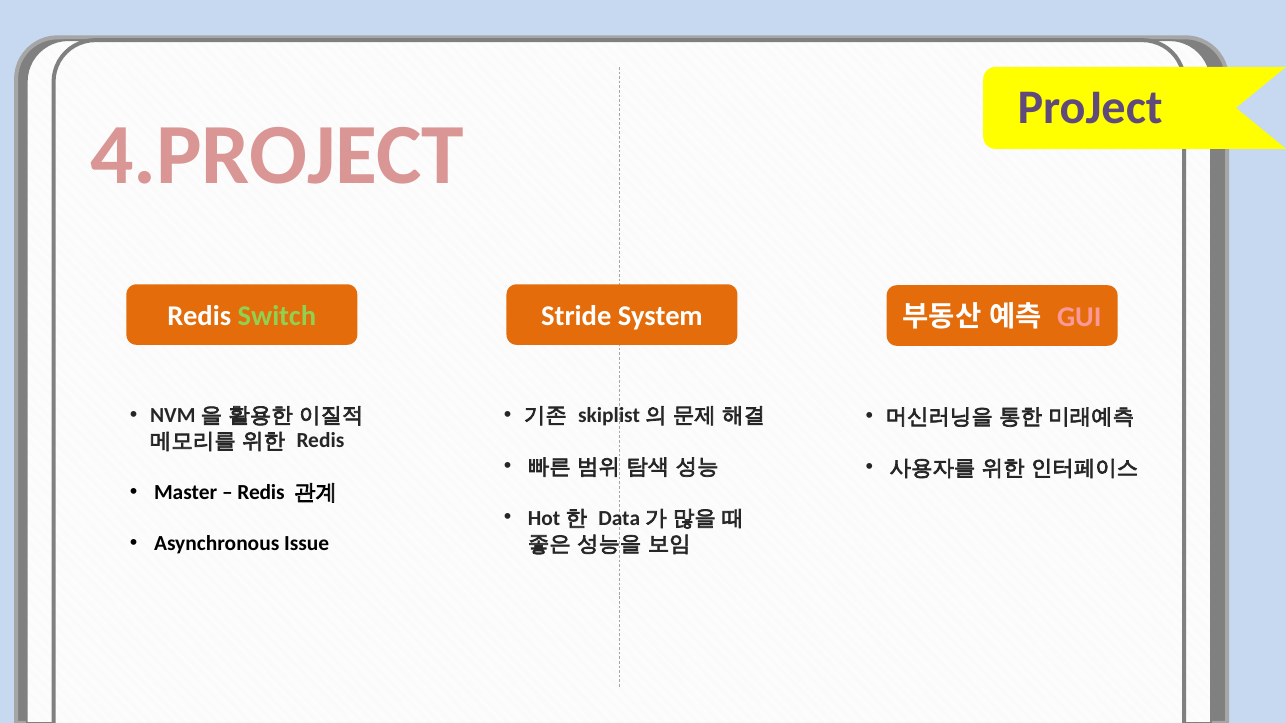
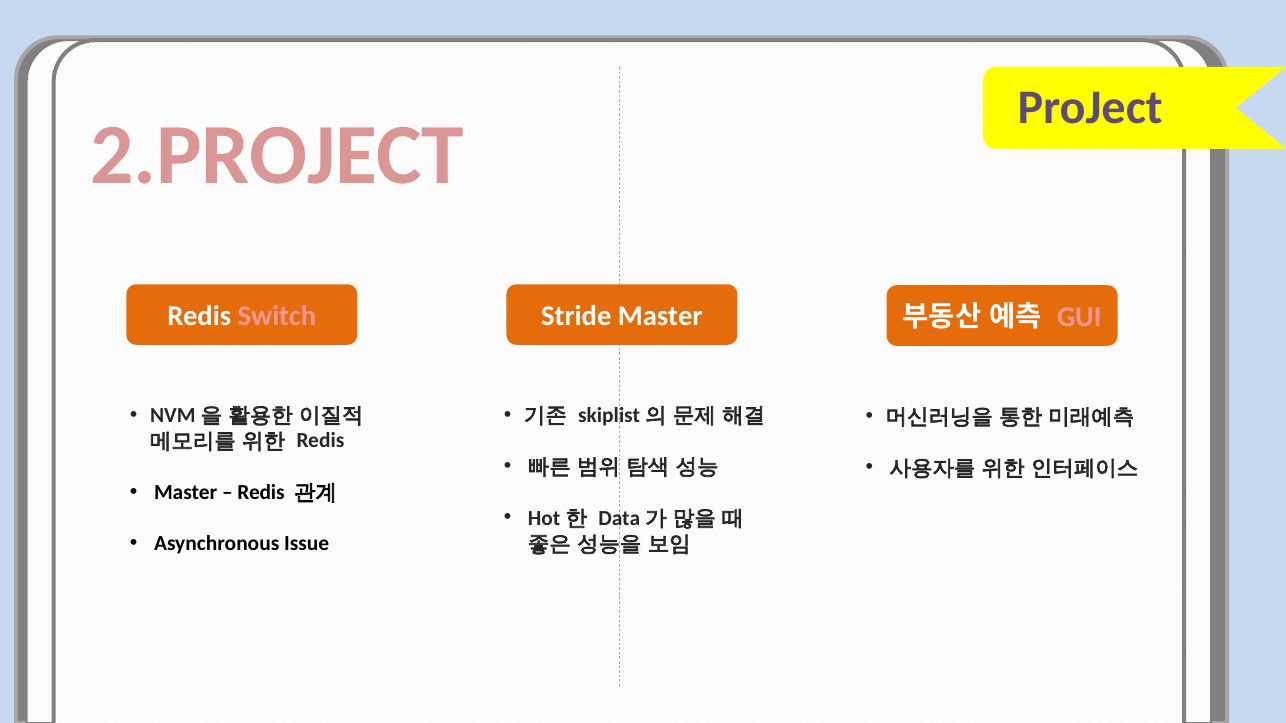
4.PROJECT: 4.PROJECT -> 2.PROJECT (277, 155)
Switch colour: light green -> pink (277, 317)
Stride System: System -> Master (660, 317)
